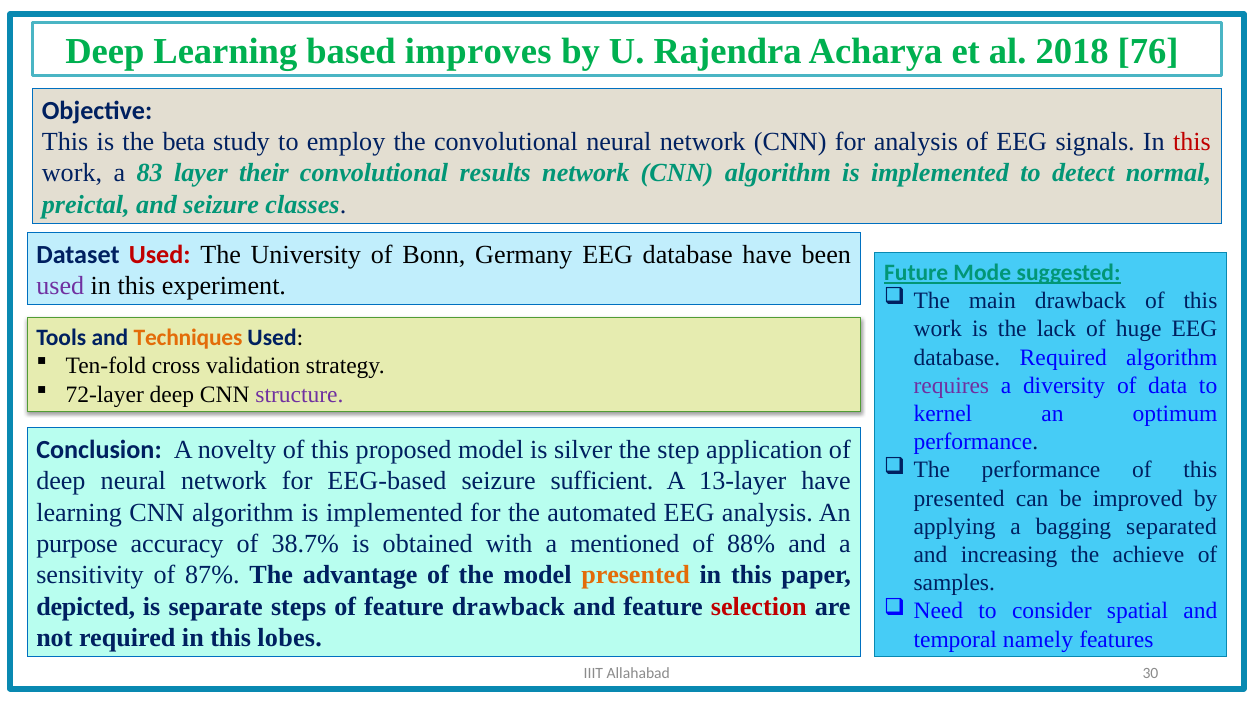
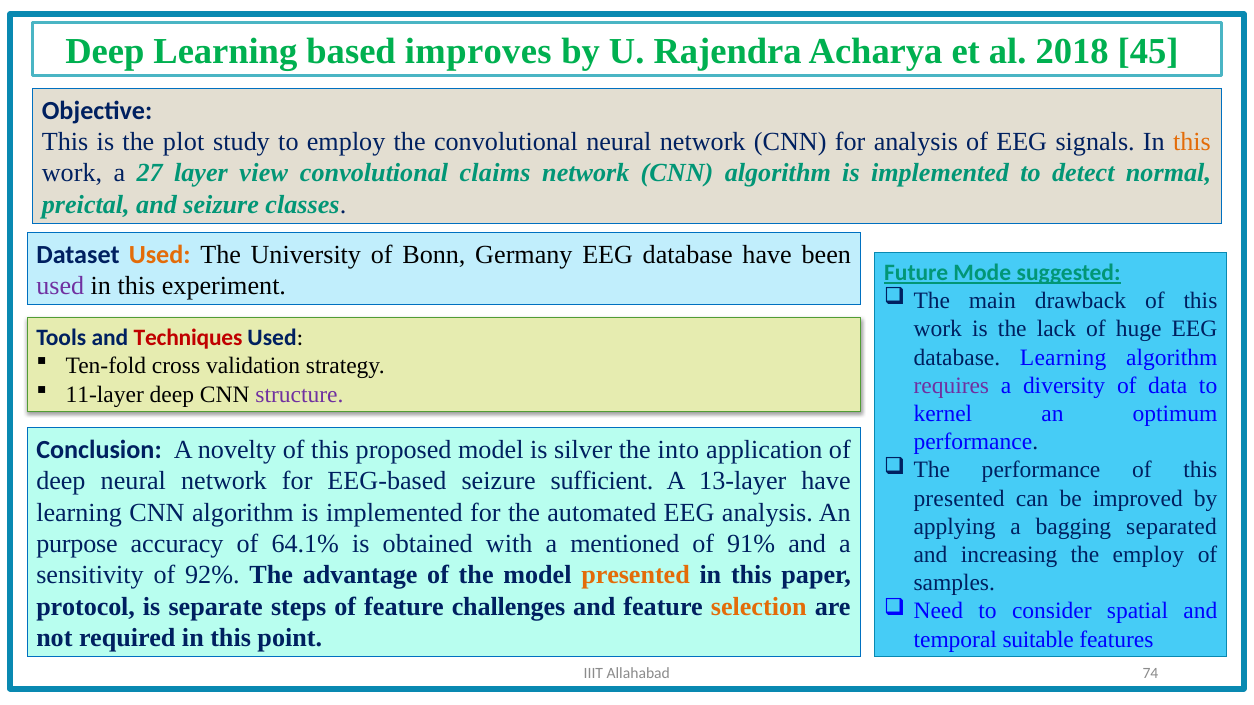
76: 76 -> 45 (1148, 52)
beta: beta -> plot (184, 142)
this colour: red -> orange (1192, 142)
83: 83 -> 27 (150, 173)
their: their -> view (264, 173)
results: results -> claims (495, 173)
Used colour: red -> orange (160, 255)
Techniques colour: orange -> red (188, 338)
database Required: Required -> Learning (1063, 358)
72-layer: 72-layer -> 11-layer (105, 394)
step: step -> into (678, 450)
38.7%: 38.7% -> 64.1% (305, 544)
88%: 88% -> 91% (751, 544)
the achieve: achieve -> employ (1148, 555)
87%: 87% -> 92% (212, 576)
depicted: depicted -> protocol (86, 607)
feature drawback: drawback -> challenges (508, 607)
selection colour: red -> orange (759, 607)
lobes: lobes -> point (290, 638)
namely: namely -> suitable (1038, 640)
30: 30 -> 74 (1150, 673)
